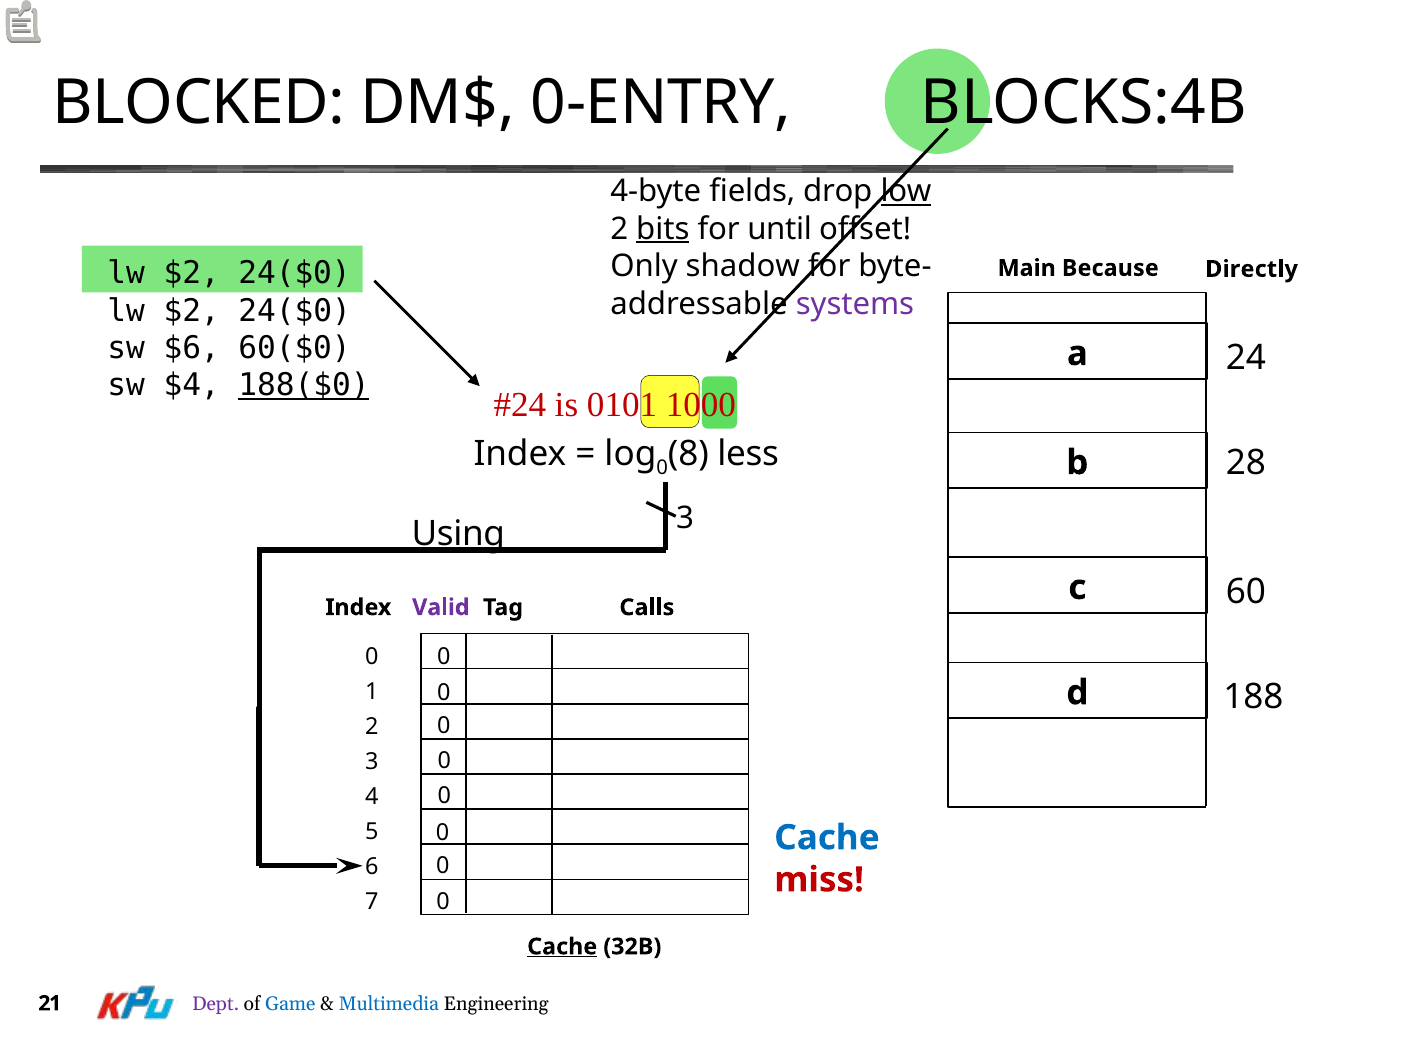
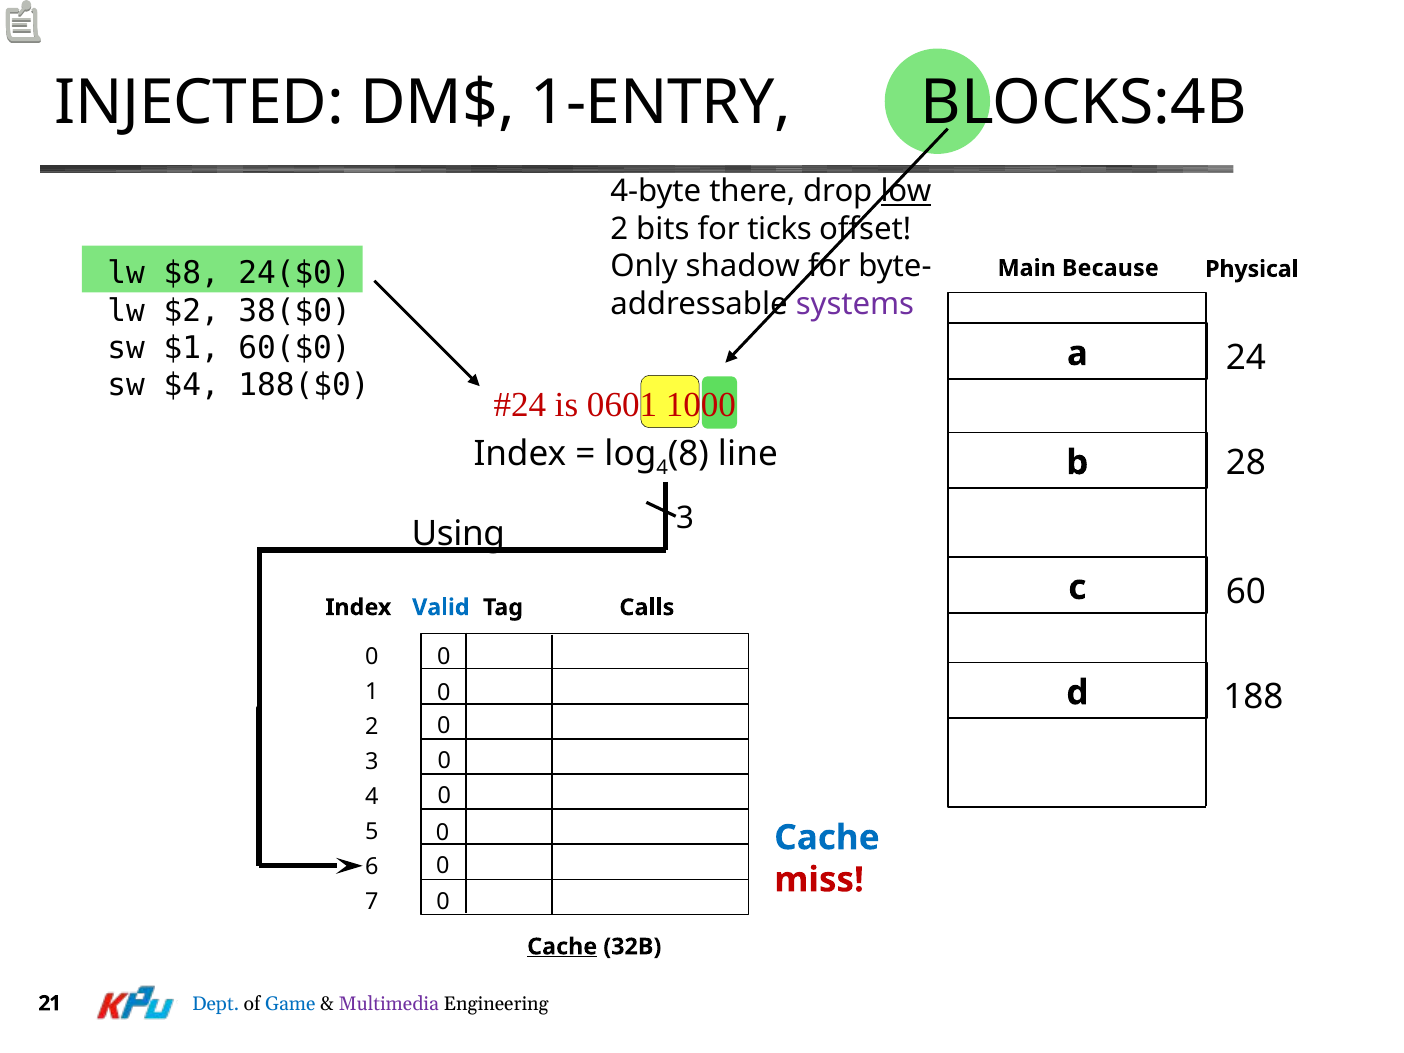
BLOCKED: BLOCKED -> INJECTED (199, 103)
0-ENTRY: 0-ENTRY -> 1-ENTRY (661, 103)
fields: fields -> there (752, 192)
bits underline: present -> none (663, 229)
until: until -> ticks (780, 229)
$2: $2 -> $8 (192, 273)
Directly: Directly -> Physical (1252, 269)
24($0: 24($0 -> 38($0 (295, 311)
$6: $6 -> $1 (192, 348)
188($0 underline: present -> none (304, 386)
0101: 0101 -> 0601 (622, 405)
0: 0 -> 4 (662, 468)
less: less -> line (748, 454)
Valid colour: purple -> blue (441, 607)
Dept colour: purple -> blue (216, 1004)
Multimedia colour: blue -> purple (389, 1004)
